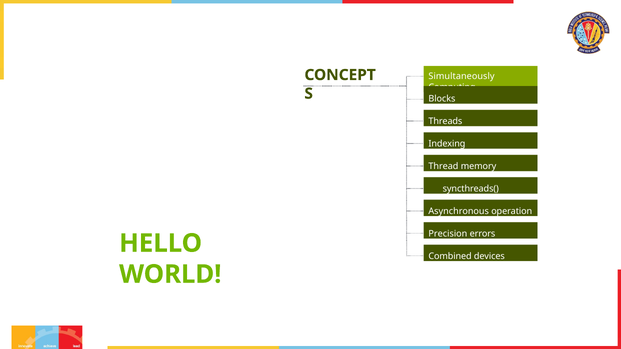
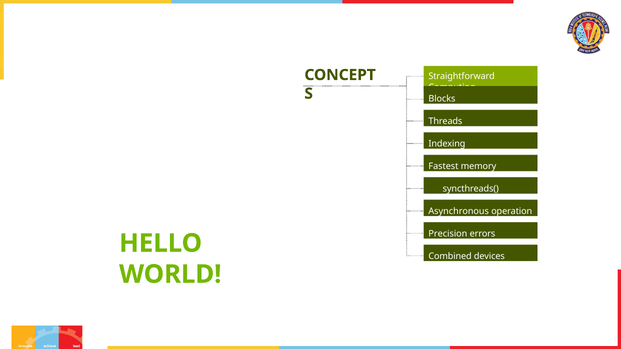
Simultaneously: Simultaneously -> Straightforward (462, 77)
Thread: Thread -> Fastest (443, 167)
